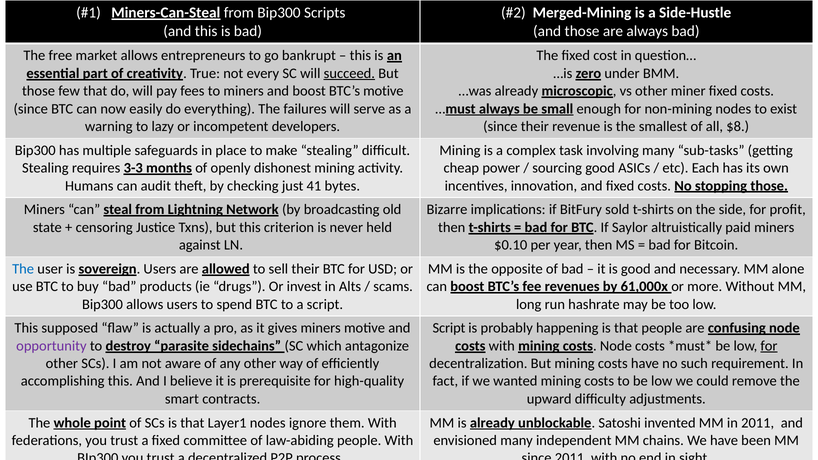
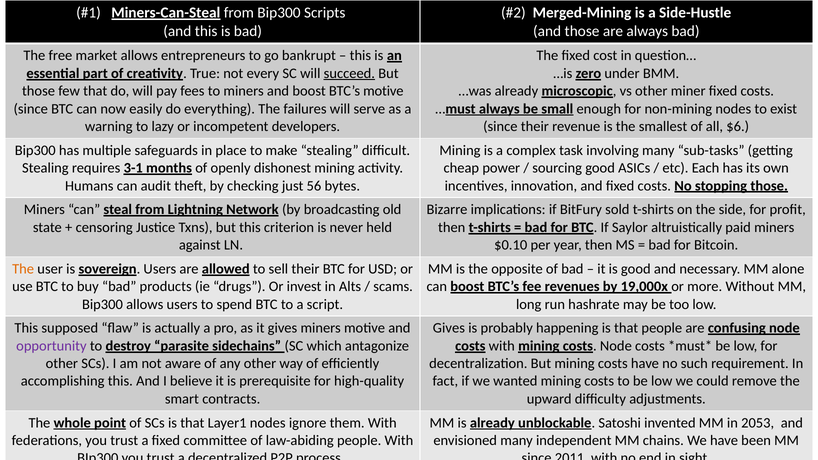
$8: $8 -> $6 (738, 127)
3-3: 3-3 -> 3-1 (133, 168)
41: 41 -> 56 (314, 186)
The colour: blue -> orange (23, 269)
61,000x: 61,000x -> 19,000x (644, 287)
Script: Script -> Gives (449, 328)
for underline: present -> none (769, 346)
in 2011: 2011 -> 2053 (758, 423)
